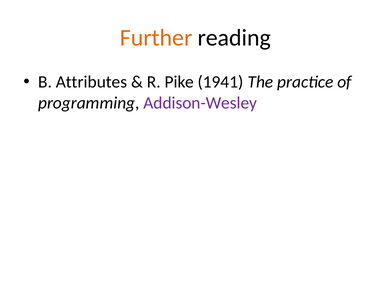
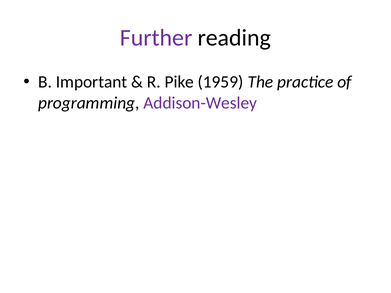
Further colour: orange -> purple (156, 38)
Attributes: Attributes -> Important (92, 82)
1941: 1941 -> 1959 (220, 82)
